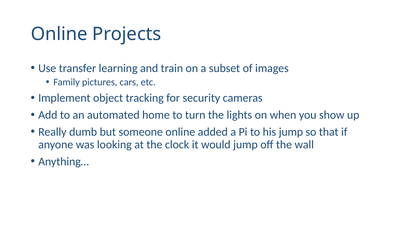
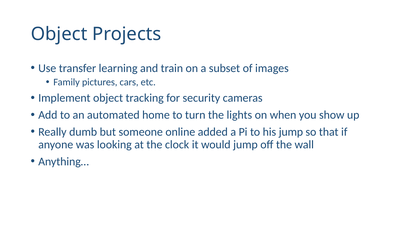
Online: Online -> Object (59, 34)
